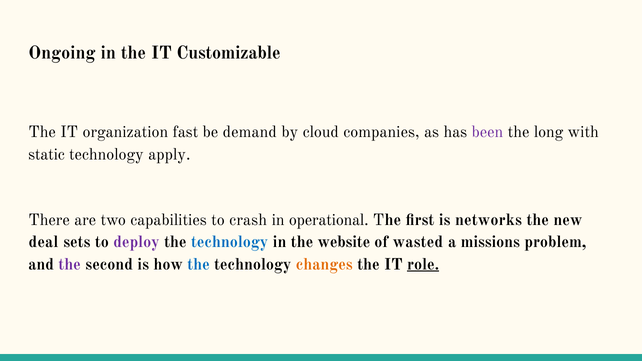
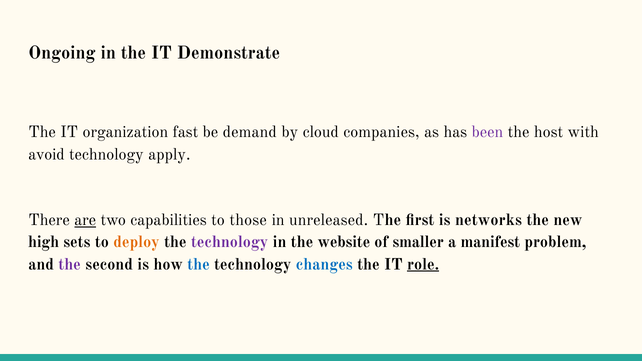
Customizable: Customizable -> Demonstrate (228, 53)
long: long -> host (549, 132)
static: static -> avoid (46, 154)
are underline: none -> present (85, 220)
crash: crash -> those (248, 220)
operational: operational -> unreleased (329, 220)
deal: deal -> high (44, 242)
deploy colour: purple -> orange (136, 242)
technology colour: blue -> purple (230, 242)
wasted: wasted -> smaller (418, 242)
missions: missions -> manifest (490, 242)
changes colour: orange -> blue (324, 264)
